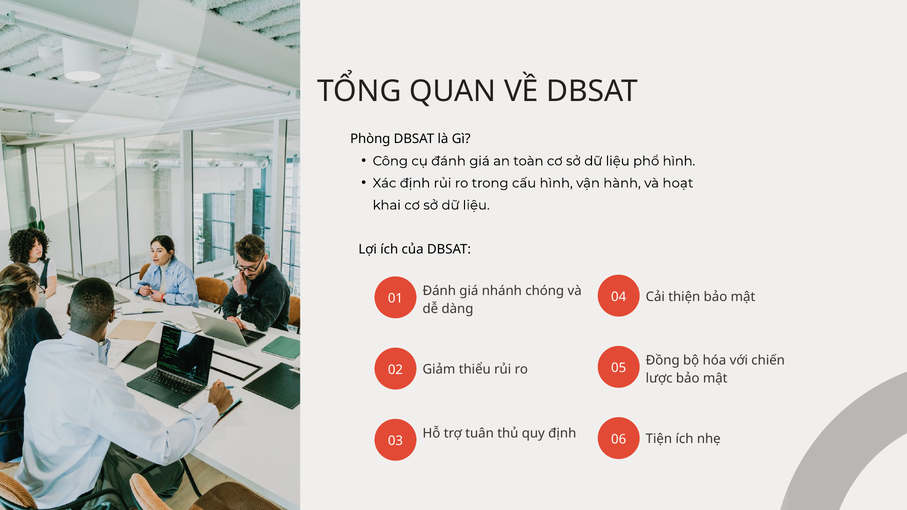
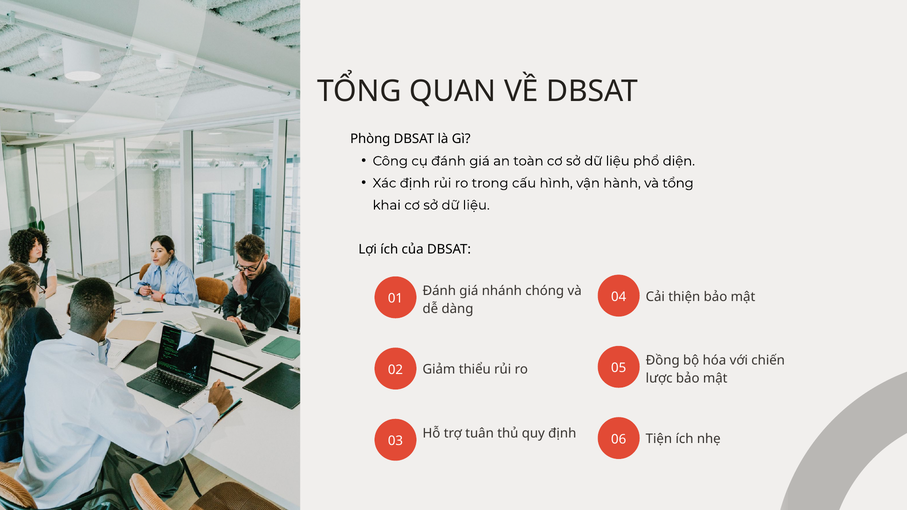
phổ hình: hình -> diện (679, 161)
và hoạt: hoạt -> tổng (678, 183)
